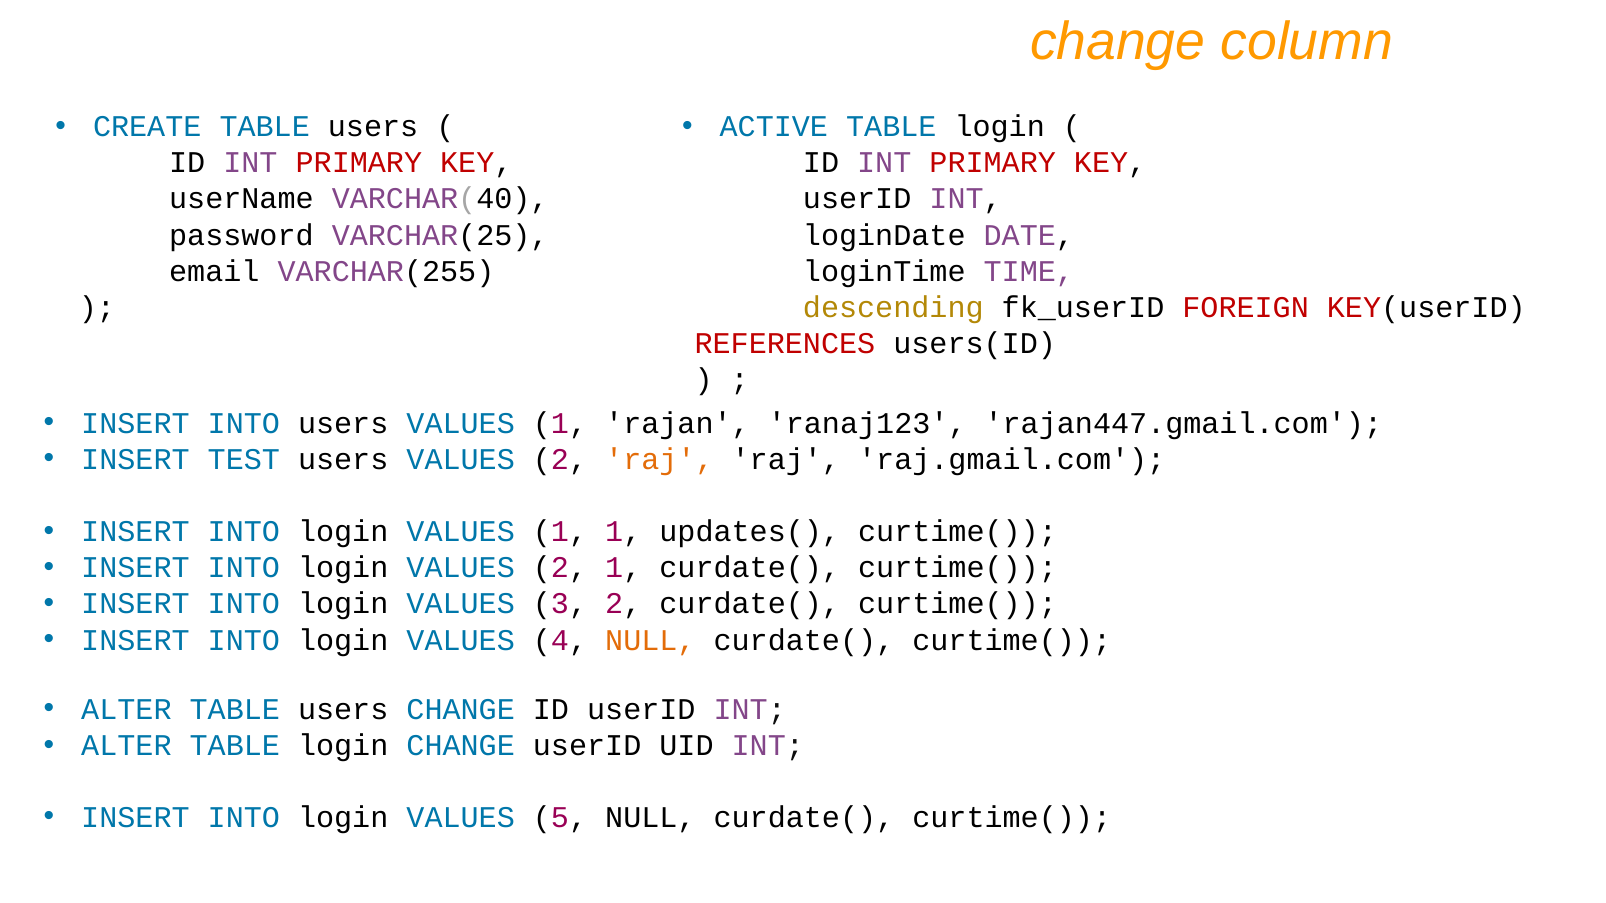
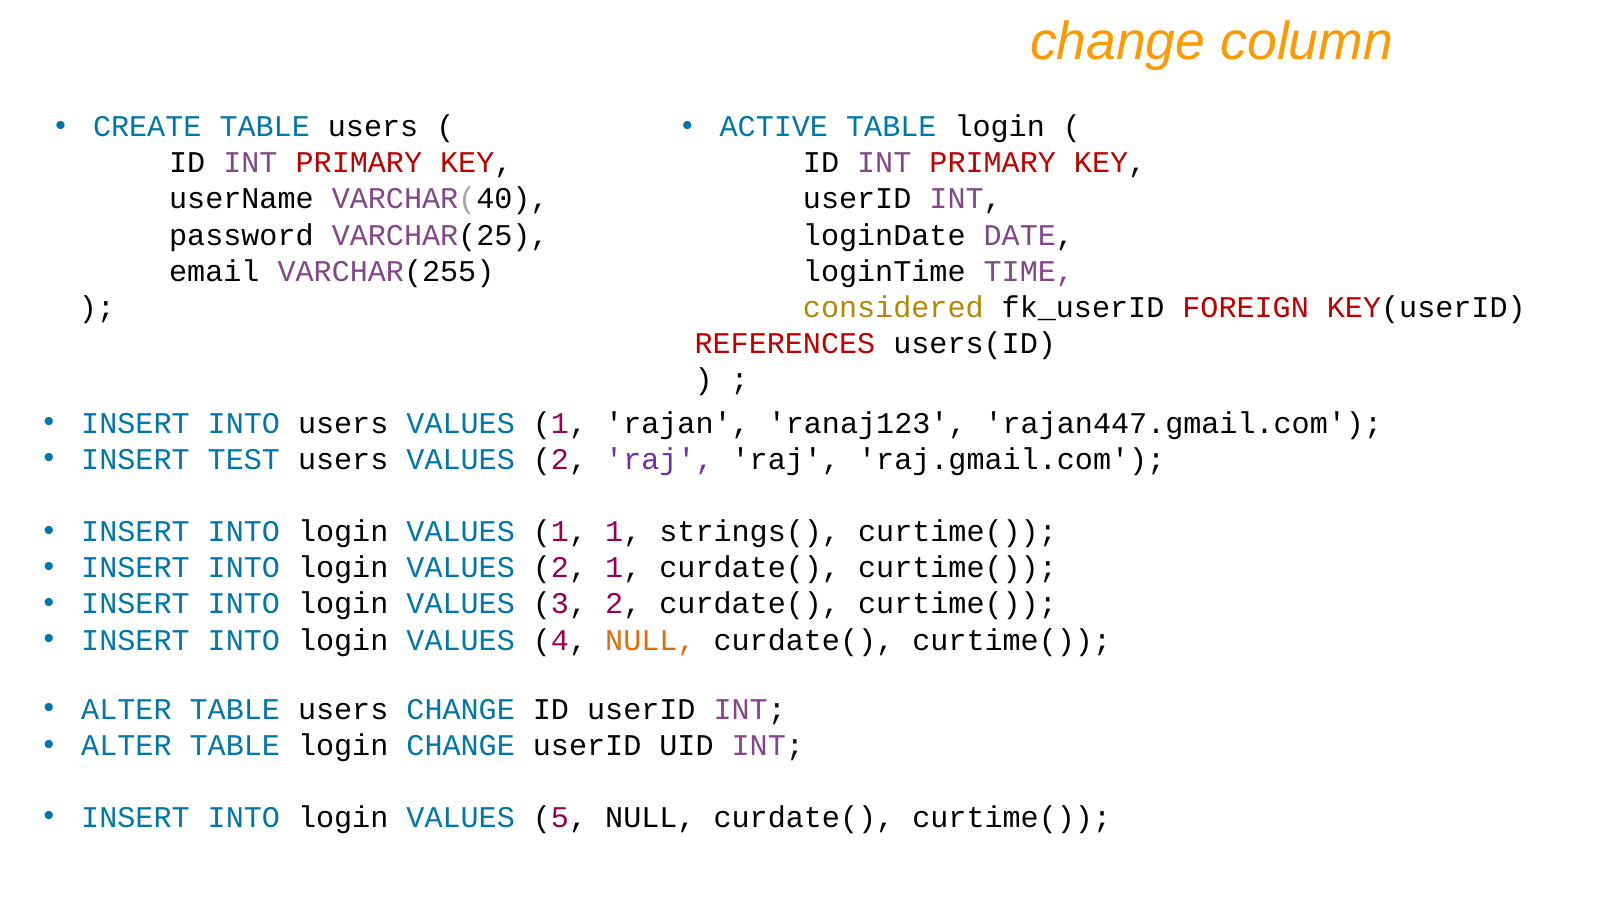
descending: descending -> considered (893, 307)
raj colour: orange -> purple (659, 460)
updates(: updates( -> strings( (750, 532)
